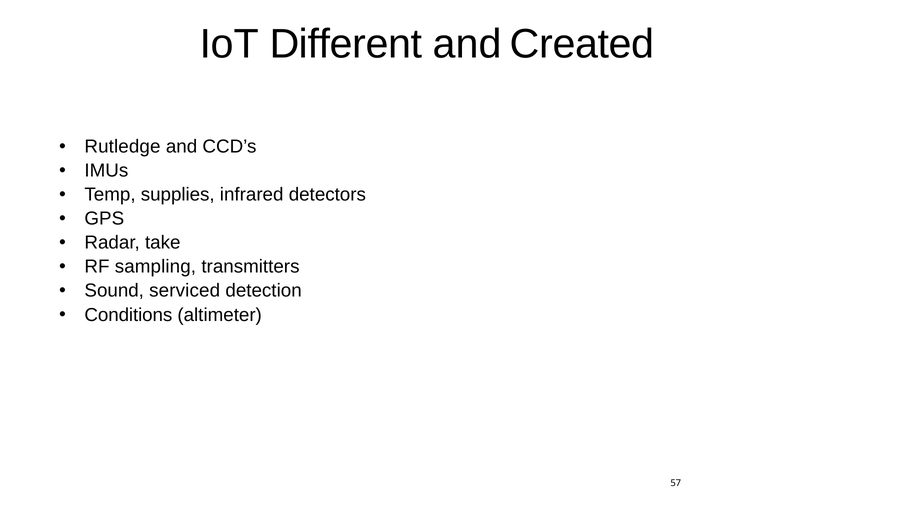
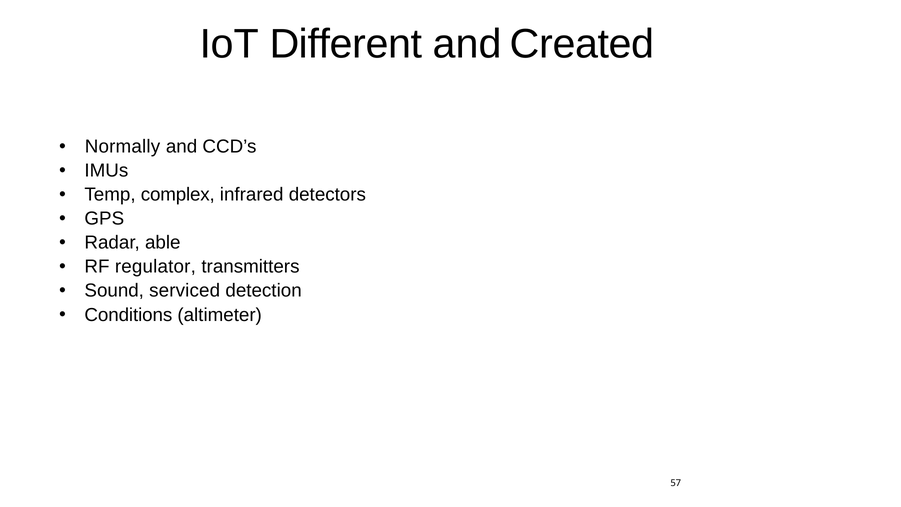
Rutledge: Rutledge -> Normally (122, 147)
supplies: supplies -> complex (178, 195)
take: take -> able (163, 243)
sampling: sampling -> regulator (155, 267)
